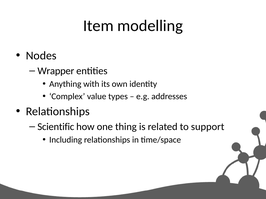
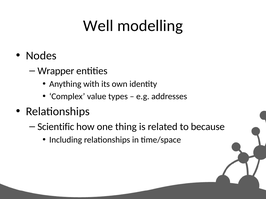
Item: Item -> Well (98, 26)
support: support -> because (208, 127)
